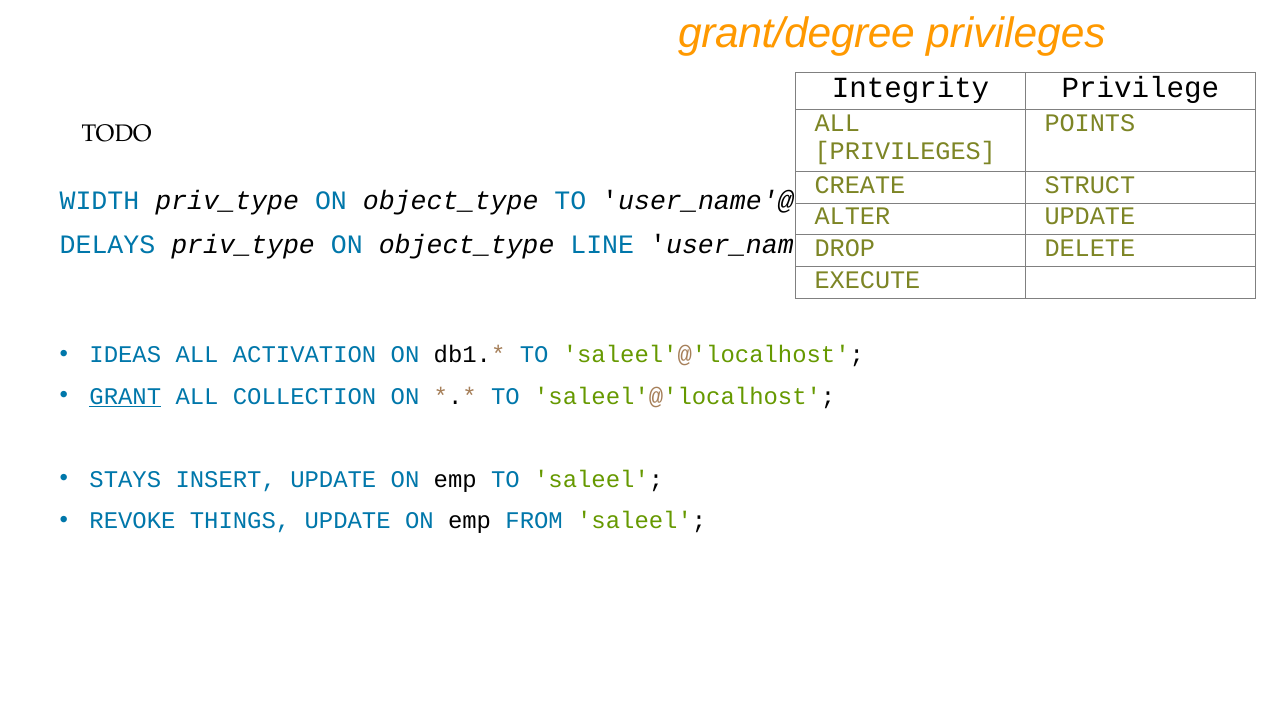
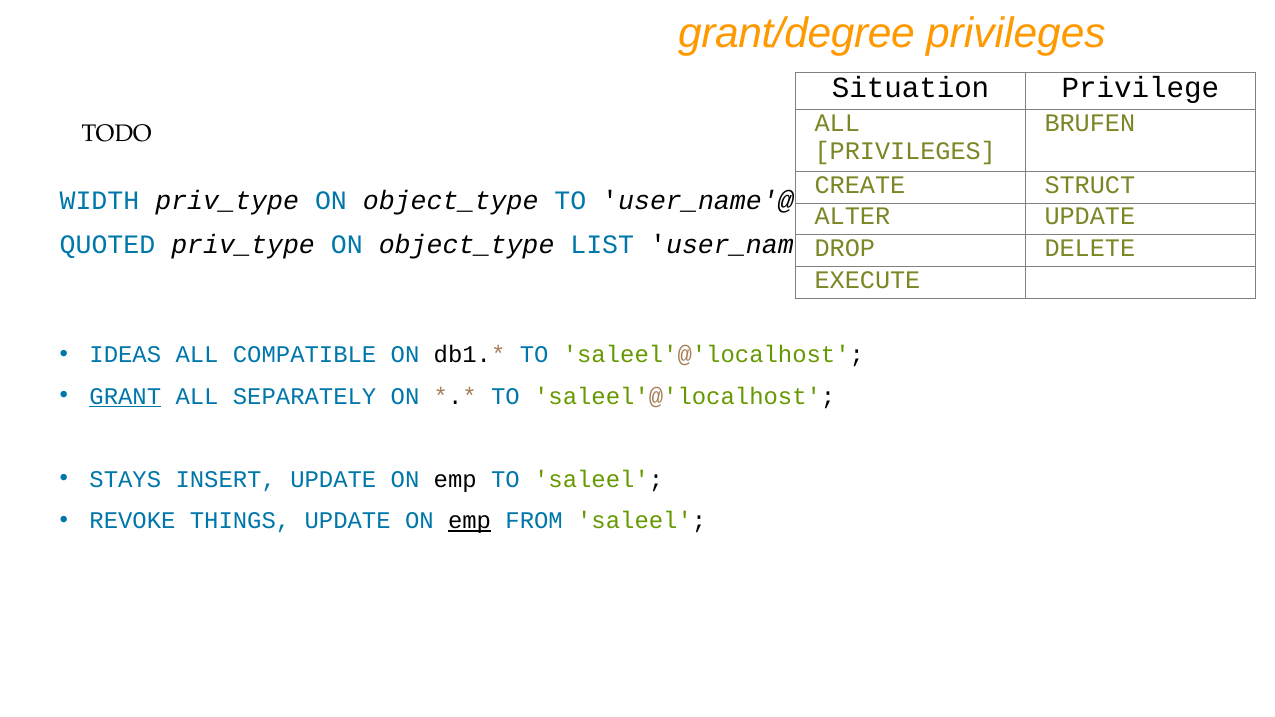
Integrity: Integrity -> Situation (911, 88)
POINTS: POINTS -> BRUFEN (1090, 123)
DELAYS: DELAYS -> QUOTED (107, 245)
LINE: LINE -> LIST (602, 245)
ACTIVATION: ACTIVATION -> COMPATIBLE (305, 355)
COLLECTION: COLLECTION -> SEPARATELY (305, 396)
emp underline: none -> present (470, 521)
